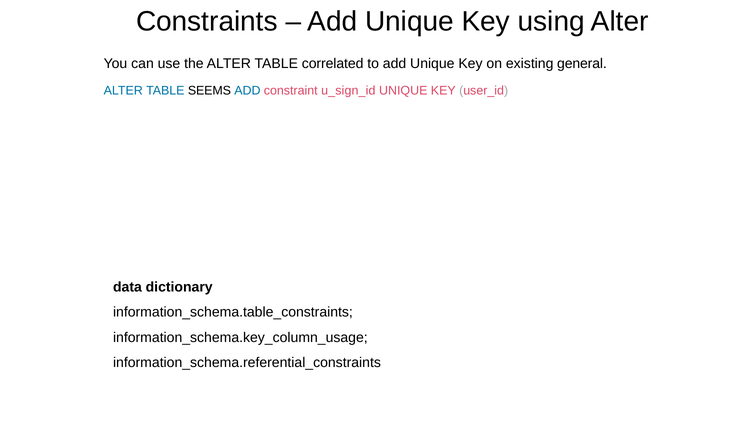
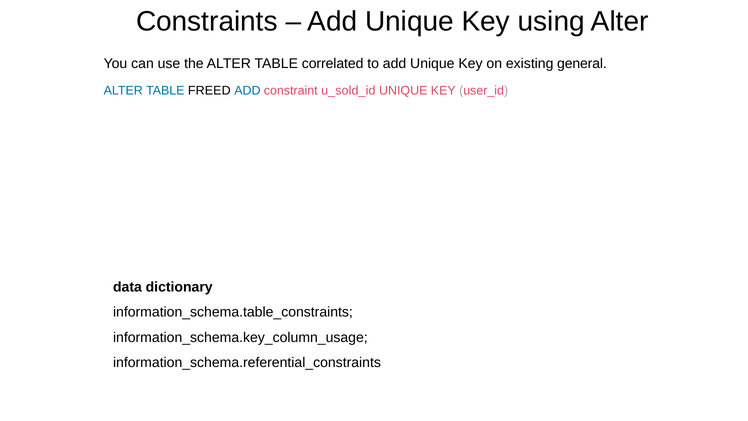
SEEMS: SEEMS -> FREED (209, 91)
u_sign_id: u_sign_id -> u_sold_id (348, 91)
